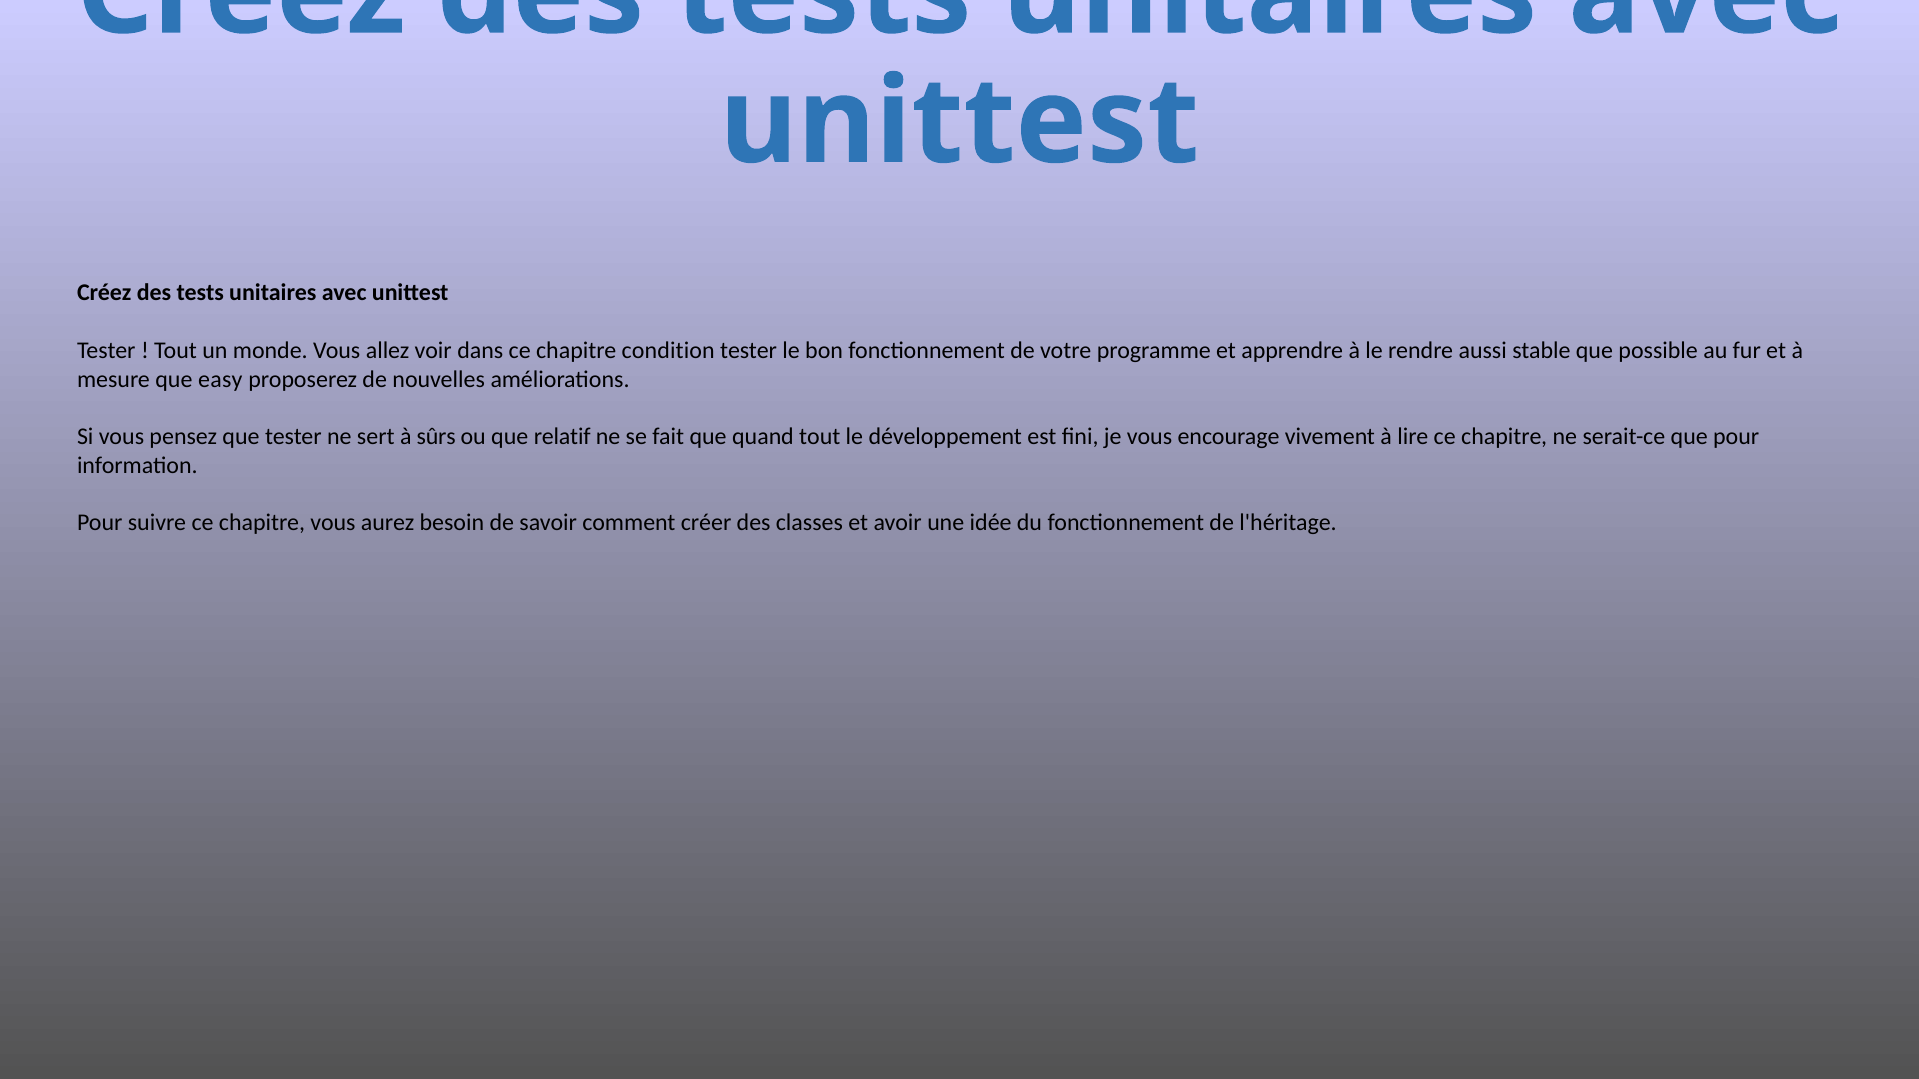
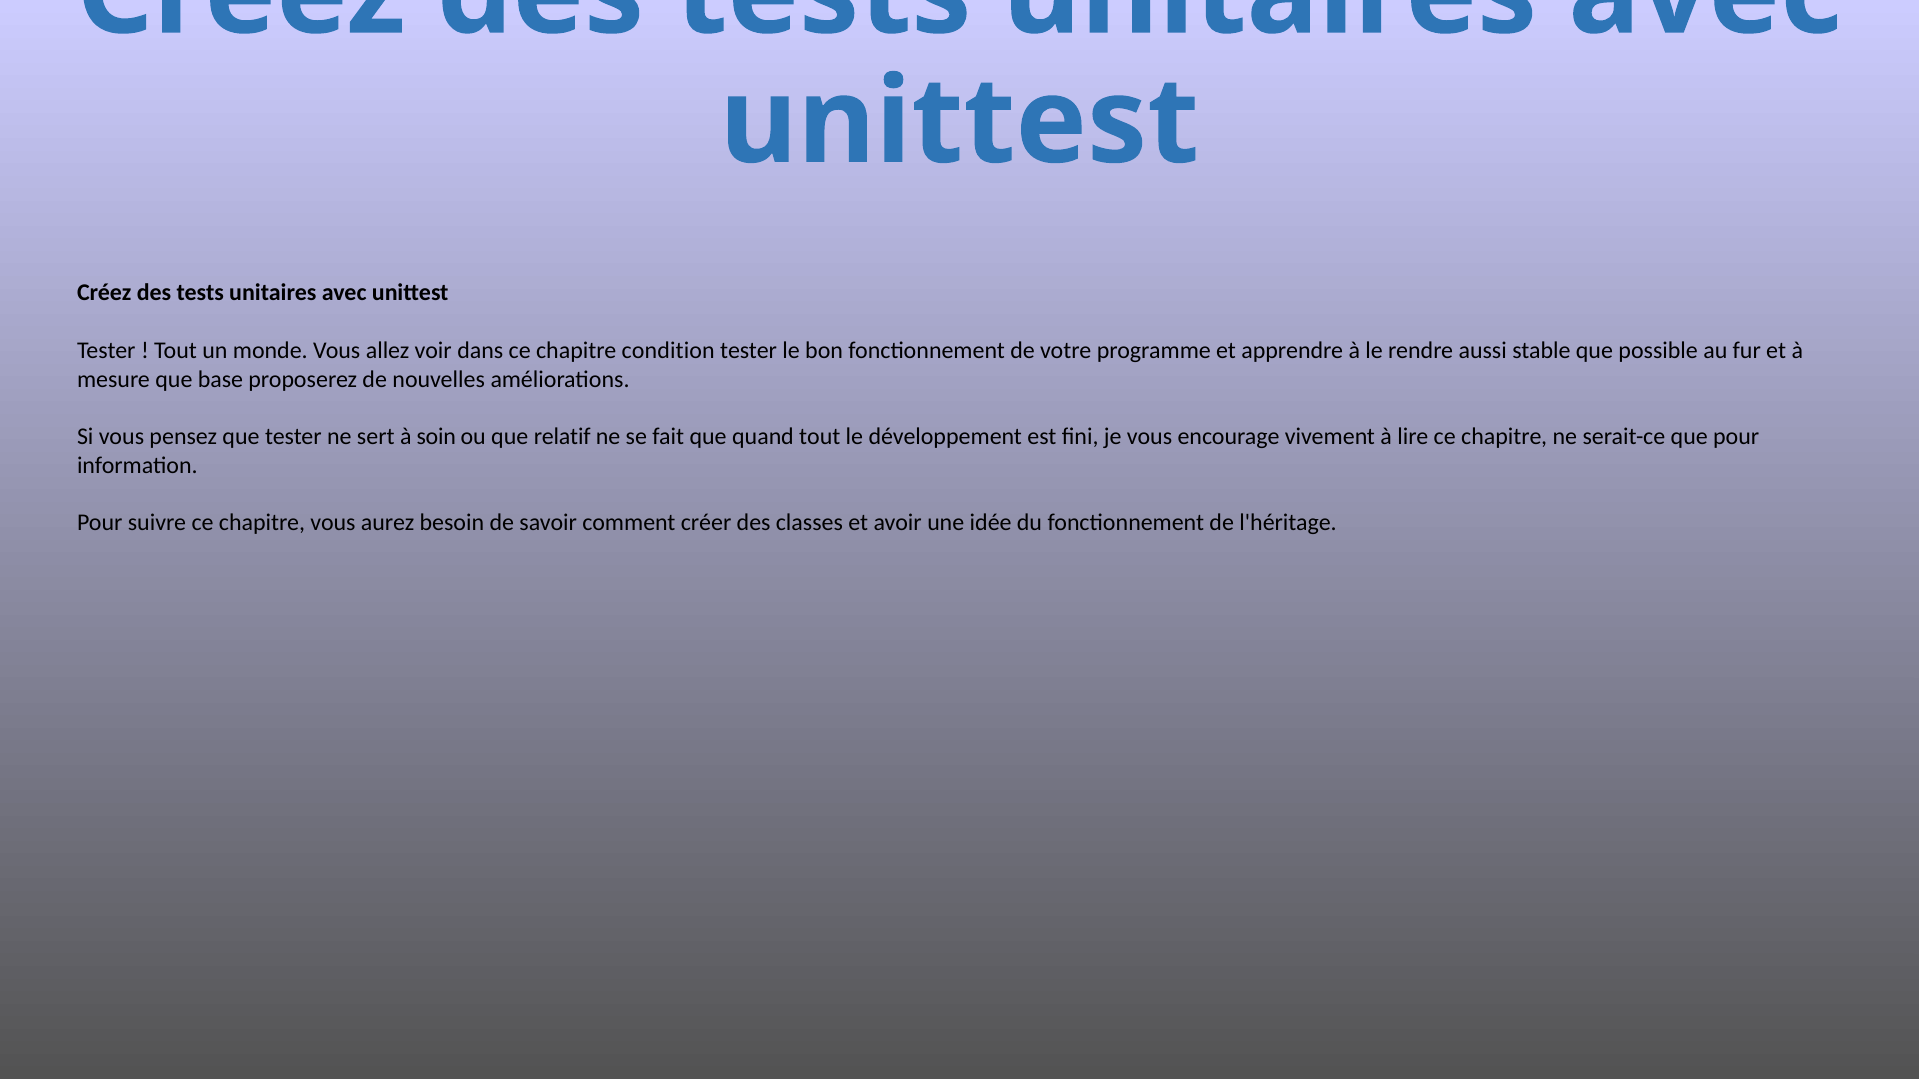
easy: easy -> base (220, 379)
sûrs: sûrs -> soin (436, 437)
